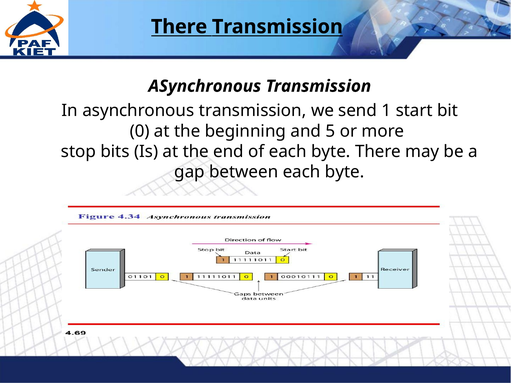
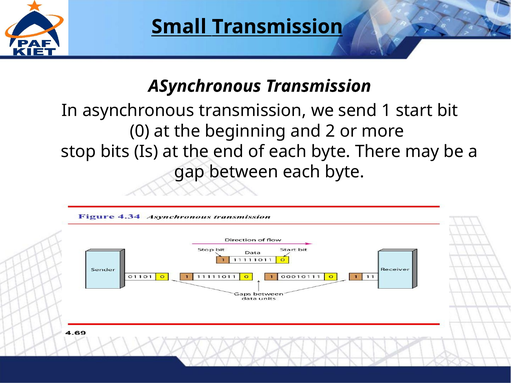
There: There -> Small (179, 27)
5: 5 -> 2 (331, 131)
